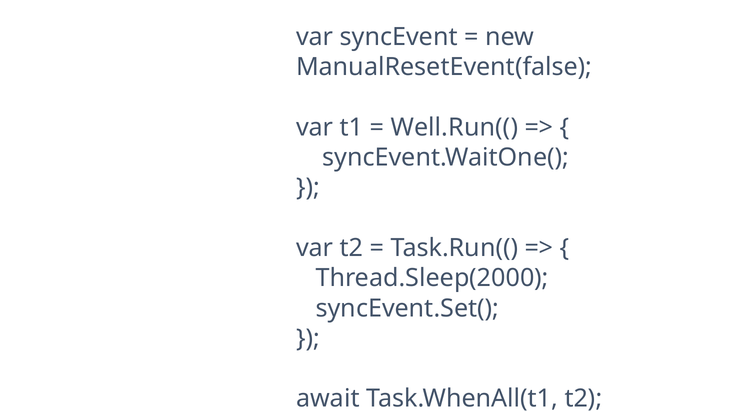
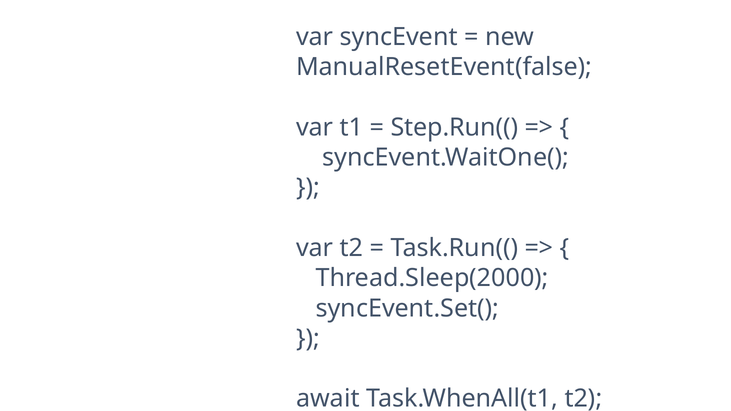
Well.Run((: Well.Run(( -> Step.Run(( (454, 127)
